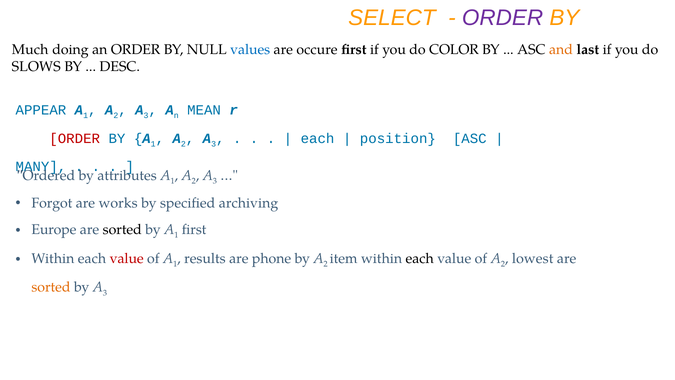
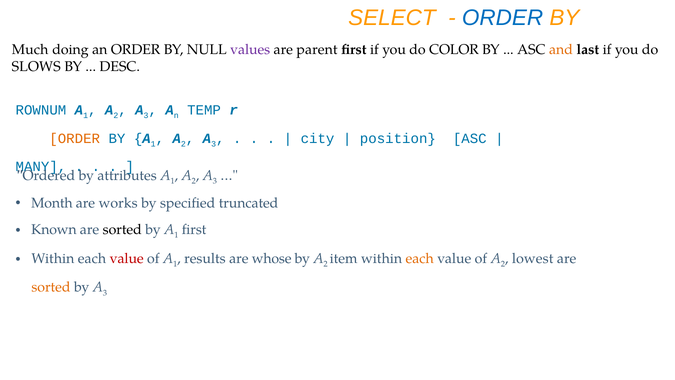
ORDER colour: purple -> blue (503, 18)
values colour: blue -> purple (250, 50)
occure: occure -> parent (317, 50)
APPEAR: APPEAR -> ROWNUM (41, 110)
MEAN: MEAN -> TEMP (204, 110)
ORDER colour: red -> orange (75, 139)
each: each -> city (318, 139)
Forgot: Forgot -> Month (52, 203)
archiving: archiving -> truncated (249, 203)
Europe: Europe -> Known (54, 230)
phone: phone -> whose (272, 258)
each colour: black -> orange (420, 258)
